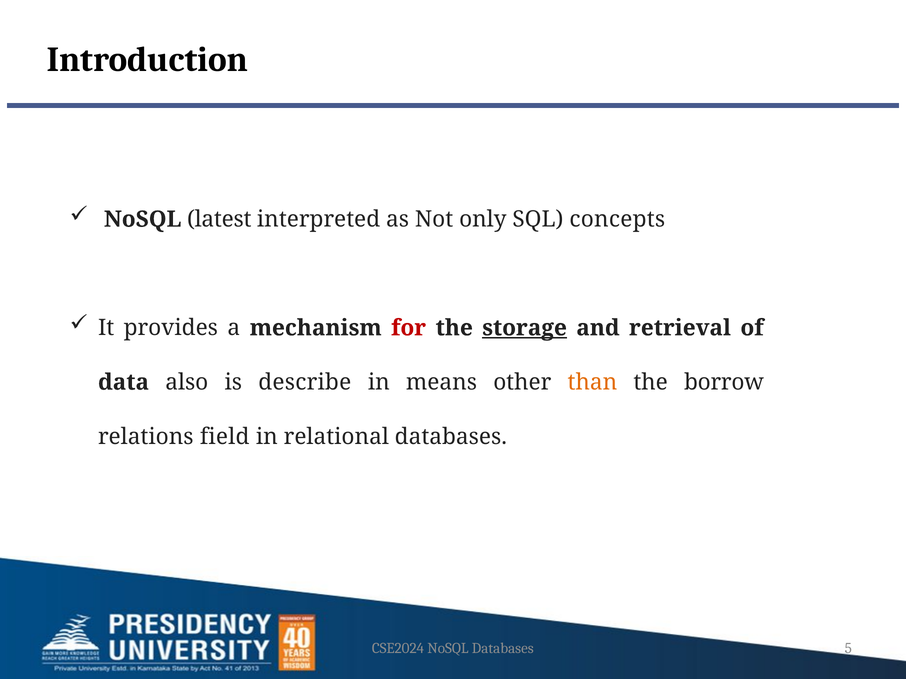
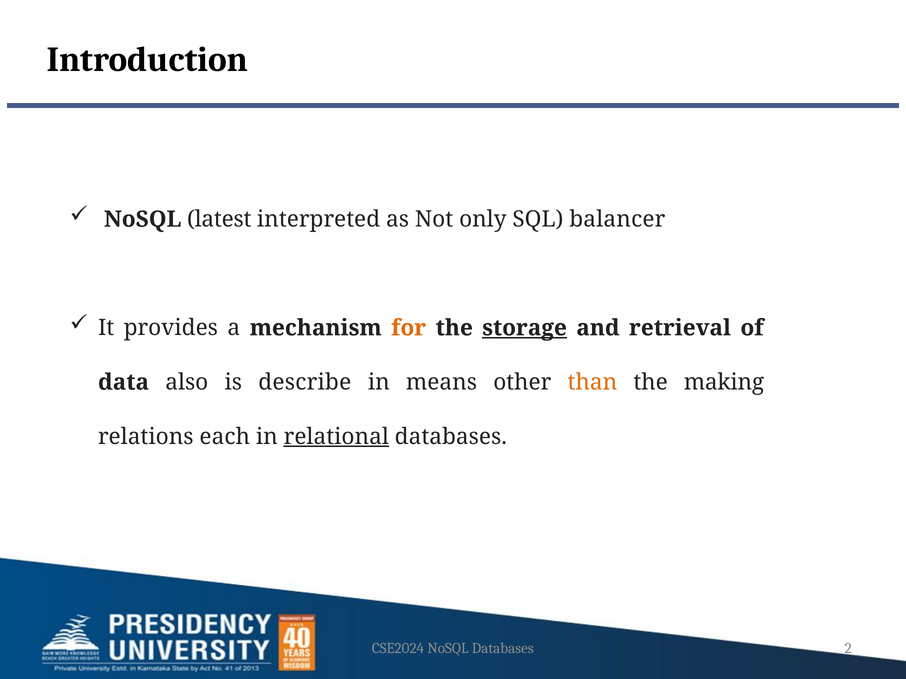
concepts: concepts -> balancer (617, 219)
for colour: red -> orange (409, 328)
borrow: borrow -> making (724, 382)
field: field -> each (225, 437)
relational underline: none -> present (336, 437)
5: 5 -> 2 (848, 649)
